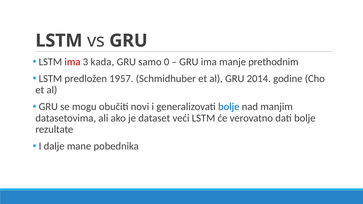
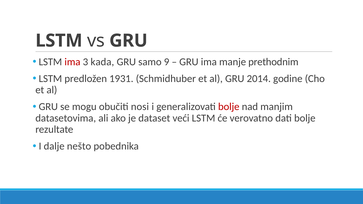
0: 0 -> 9 (167, 62)
1957: 1957 -> 1931 (121, 79)
novi: novi -> nosi (140, 107)
bolje colour: blue -> red (229, 107)
mane: mane -> nešto (79, 146)
